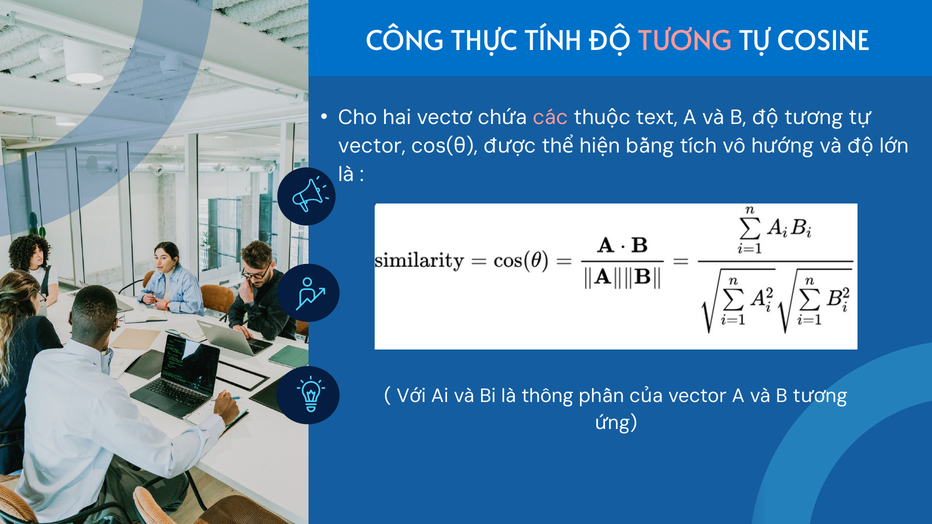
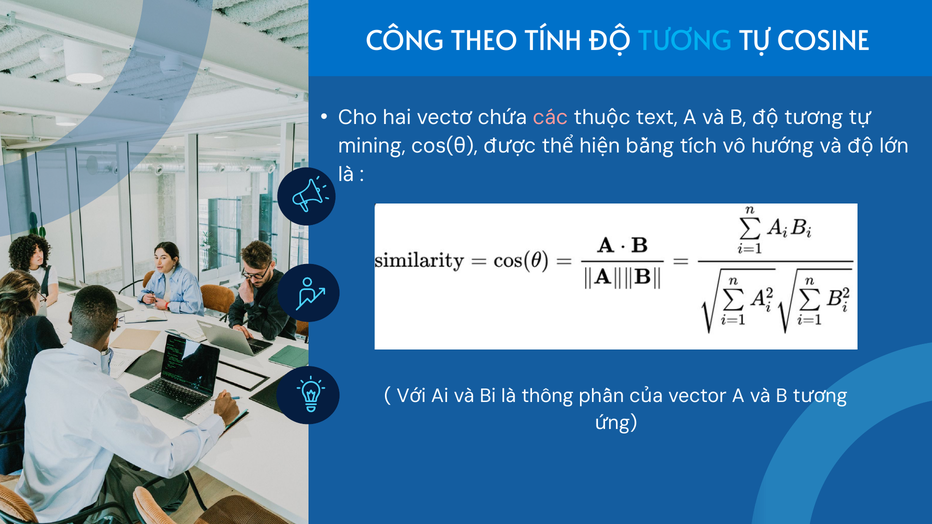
THỰC: THỰC -> THEO (484, 41)
TƯƠNG colour: pink -> light blue (685, 41)
vector: vector -> mining (372, 146)
